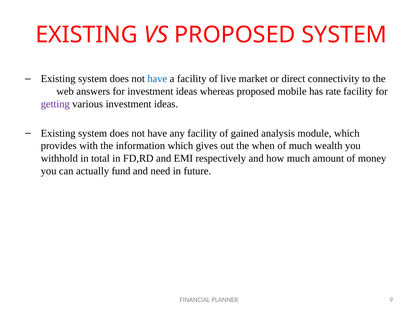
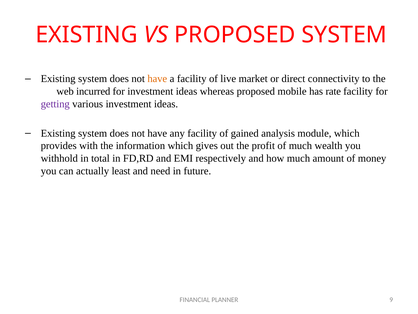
have colour: blue -> orange (157, 79)
answers: answers -> incurred (93, 91)
when: when -> profit (263, 146)
fund: fund -> least (121, 171)
